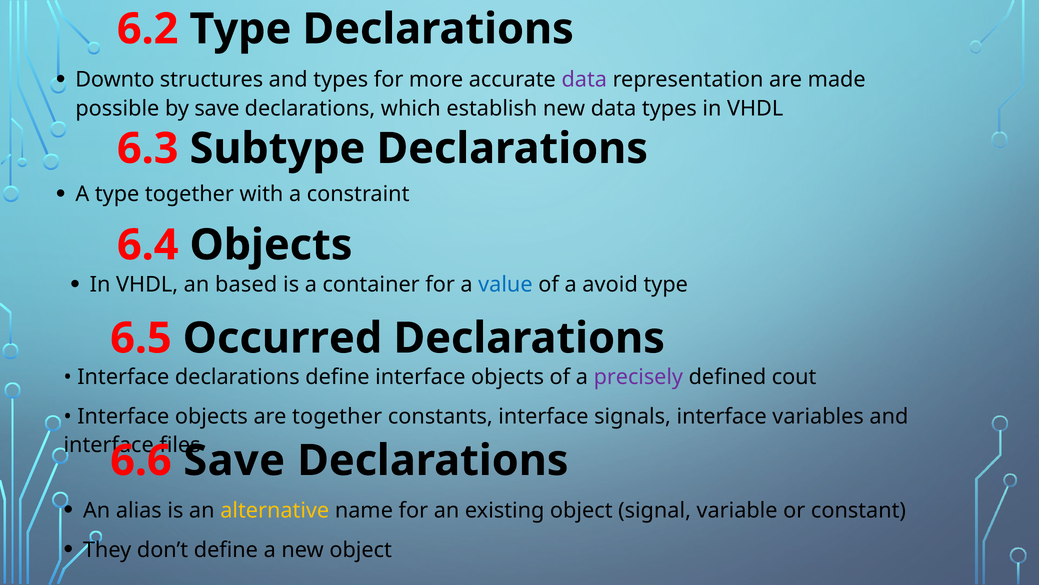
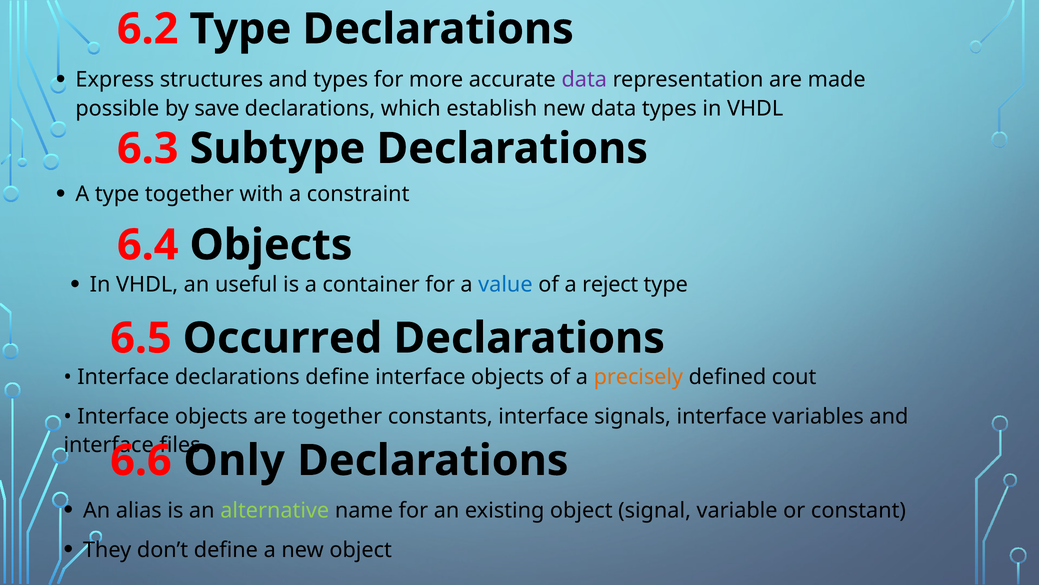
Downto: Downto -> Express (115, 80)
based: based -> useful (246, 285)
avoid: avoid -> reject (610, 285)
precisely colour: purple -> orange (638, 377)
6.6 Save: Save -> Only (234, 460)
alternative colour: yellow -> light green (275, 510)
